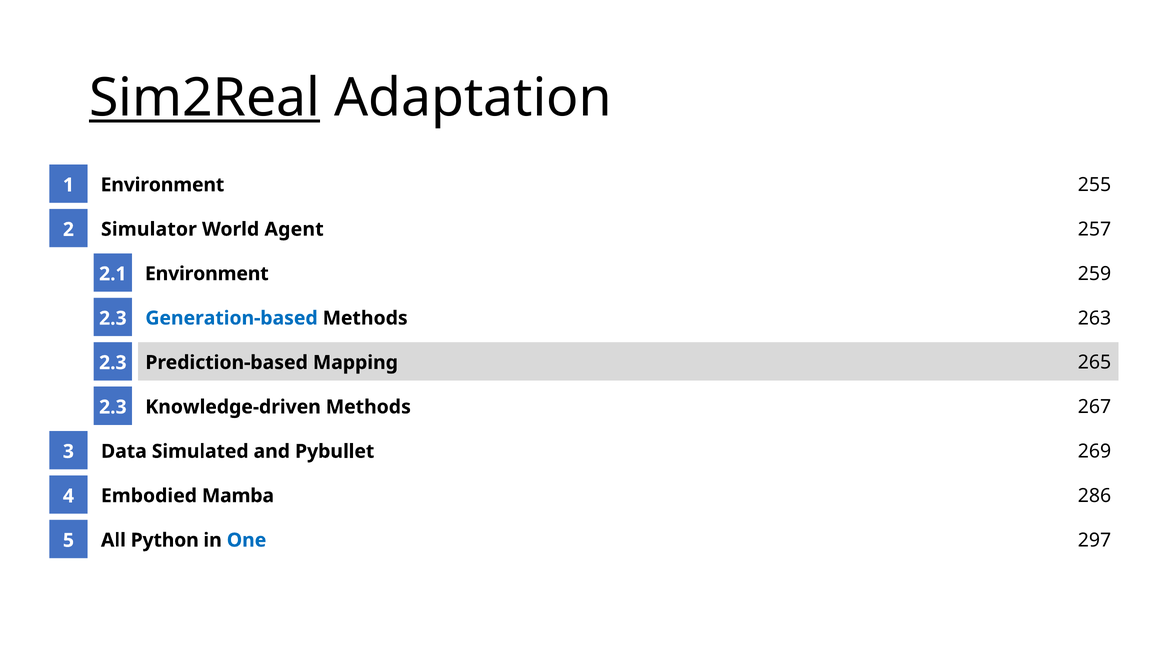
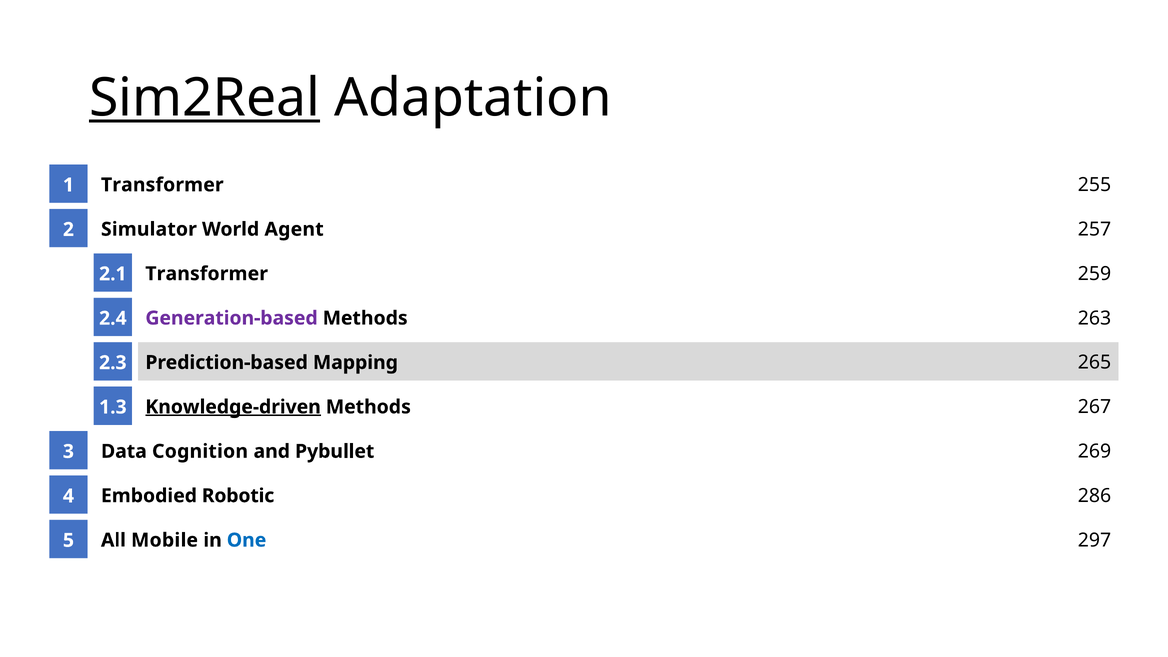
Environment: Environment -> Transformer (162, 185)
Environment: Environment -> Transformer (207, 274)
Generation-based colour: blue -> purple (232, 318)
2.3: 2.3 -> 2.4 (113, 318)
Knowledge-driven underline: none -> present (233, 407)
2.3: 2.3 -> 1.3 (113, 407)
Simulated: Simulated -> Cognition (200, 451)
Mamba: Mamba -> Robotic (238, 496)
Python: Python -> Mobile (165, 540)
